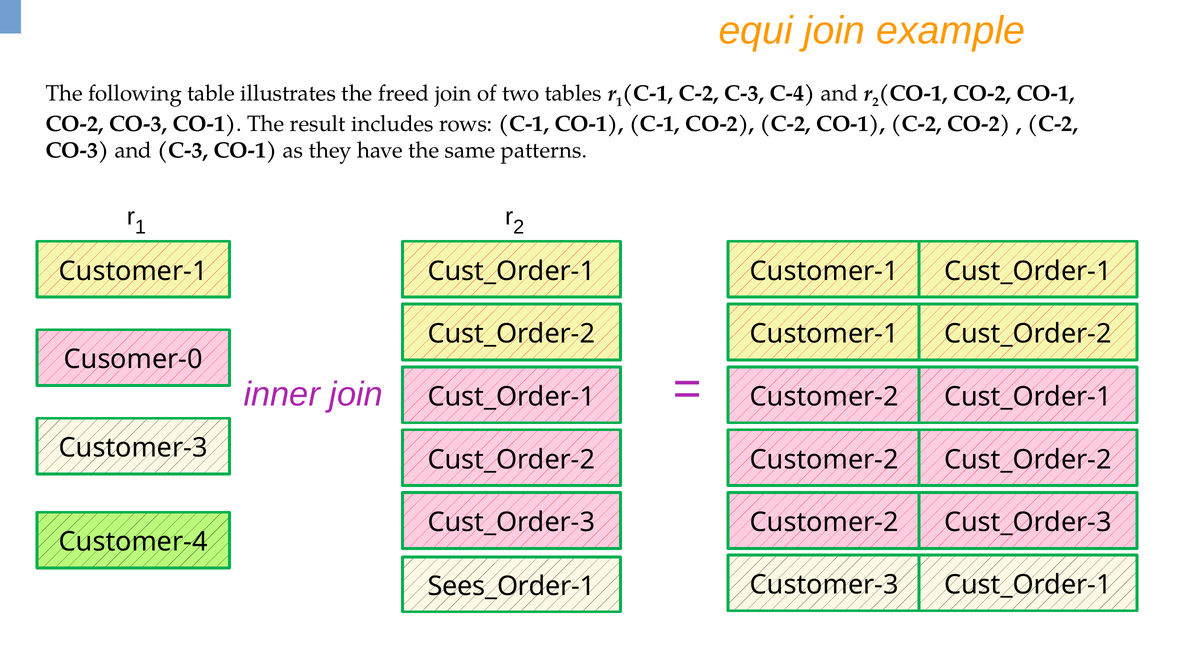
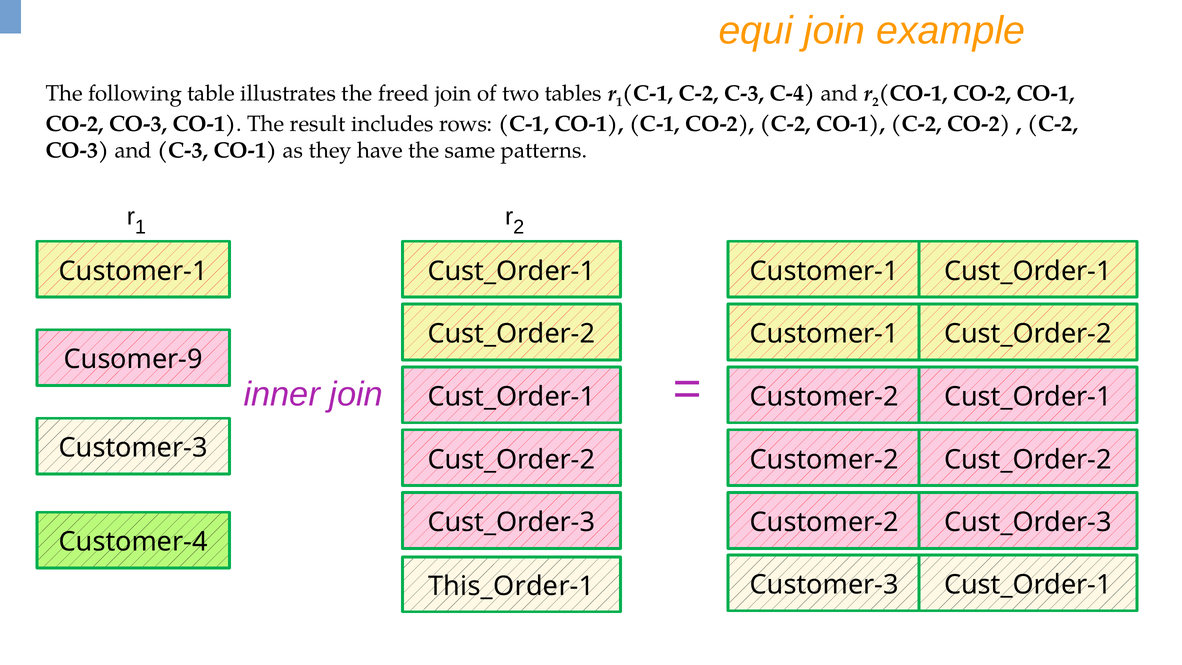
Cusomer-0: Cusomer-0 -> Cusomer-9 (133, 359)
Sees_Order-1: Sees_Order-1 -> This_Order-1 (511, 586)
